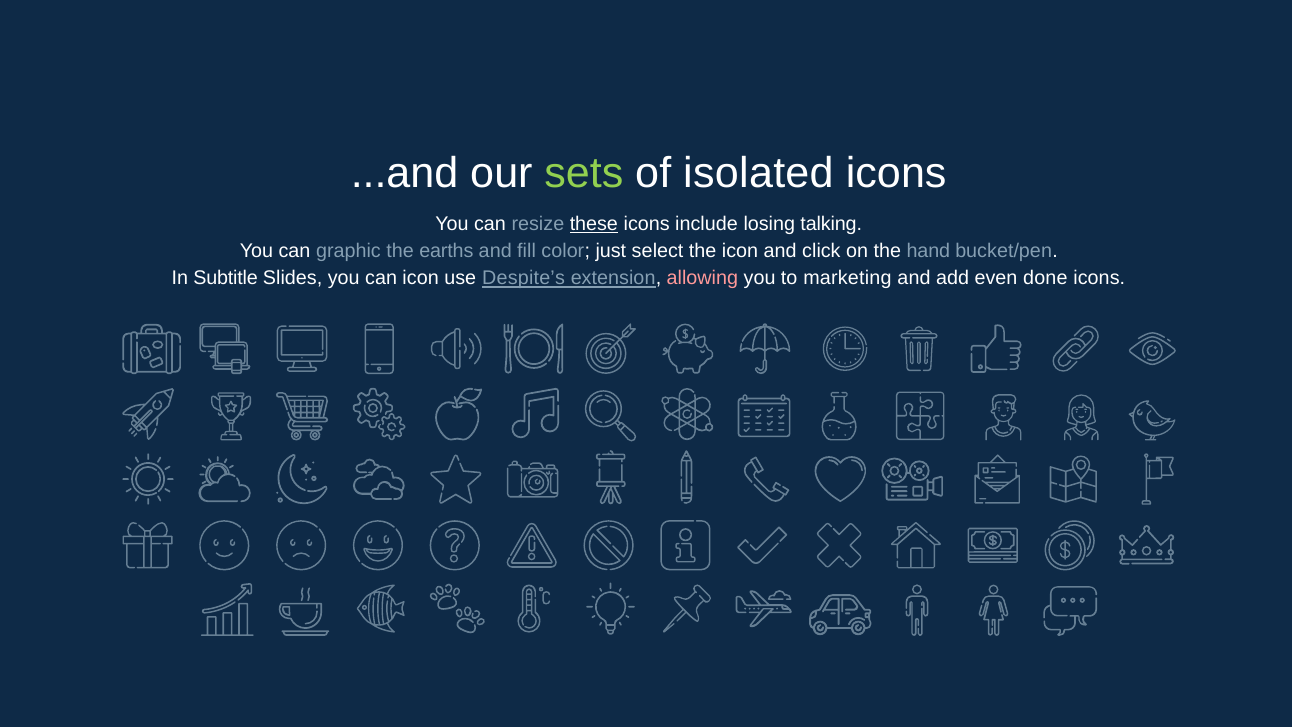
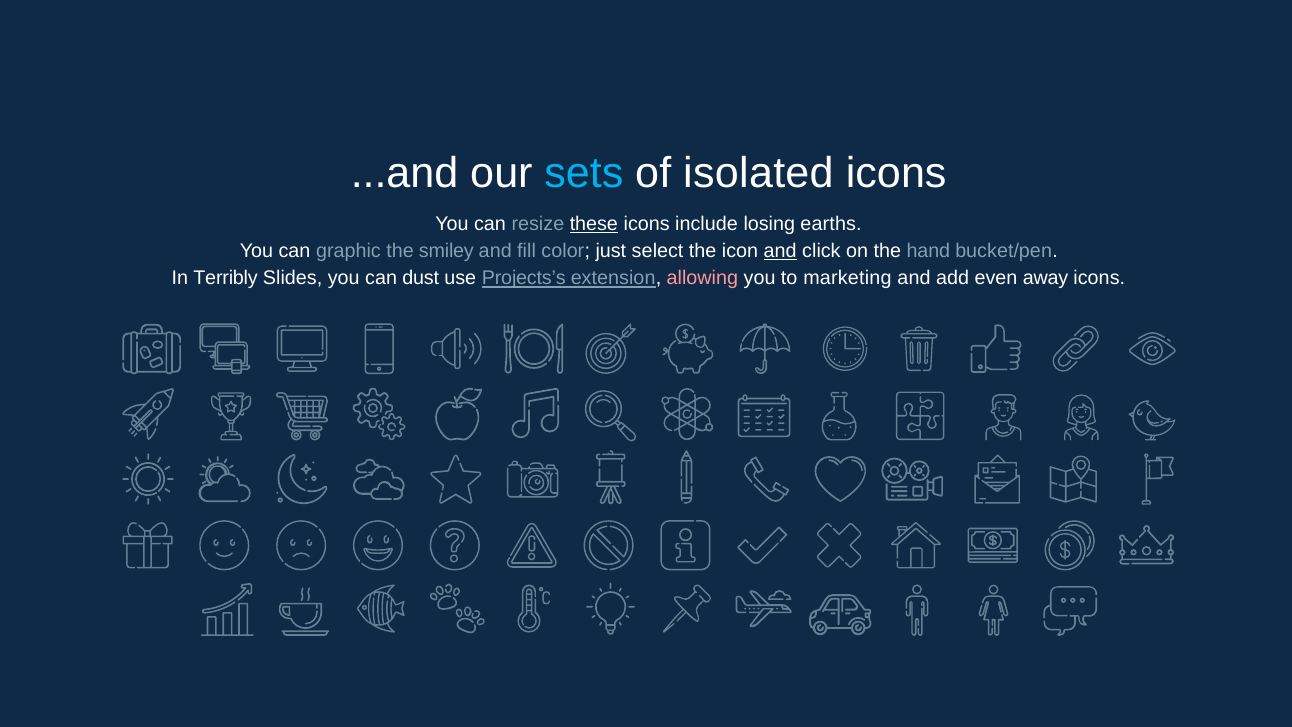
sets colour: light green -> light blue (584, 174)
talking: talking -> earths (831, 224)
earths: earths -> smiley (446, 251)
and underline: none -> present (780, 251)
Subtitle: Subtitle -> Terribly (226, 278)
can icon: icon -> dust (421, 278)
Despite’s: Despite’s -> Projects’s (524, 278)
done: done -> away (1046, 278)
